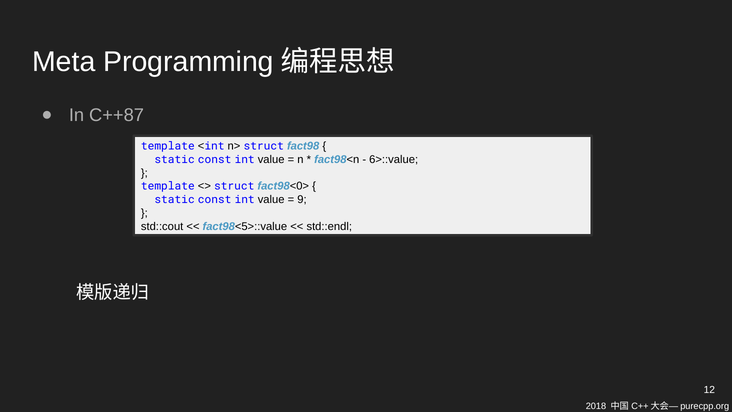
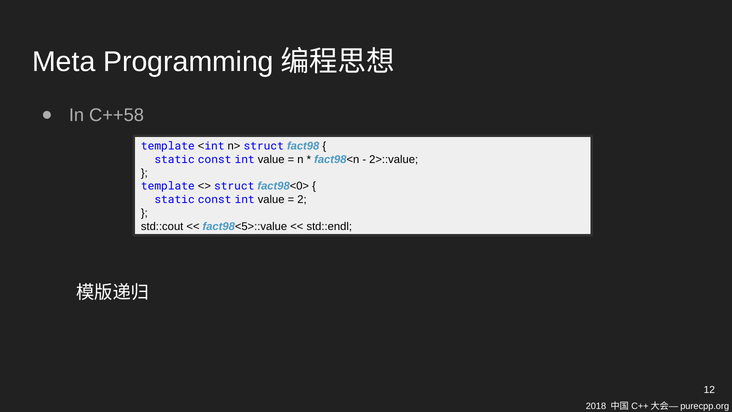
C++87: C++87 -> C++58 (117, 115)
6>::value: 6>::value -> 2>::value (394, 159)
9: 9 -> 2 (302, 200)
